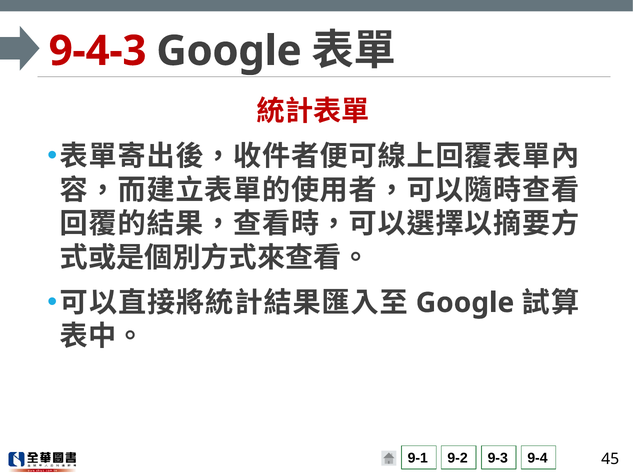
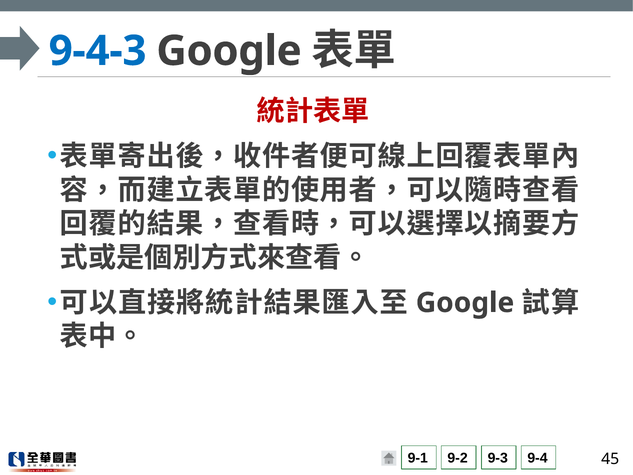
9-4-3 colour: red -> blue (98, 51)
